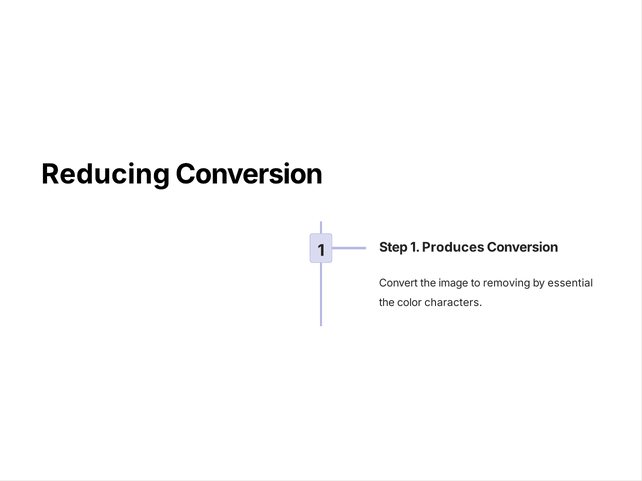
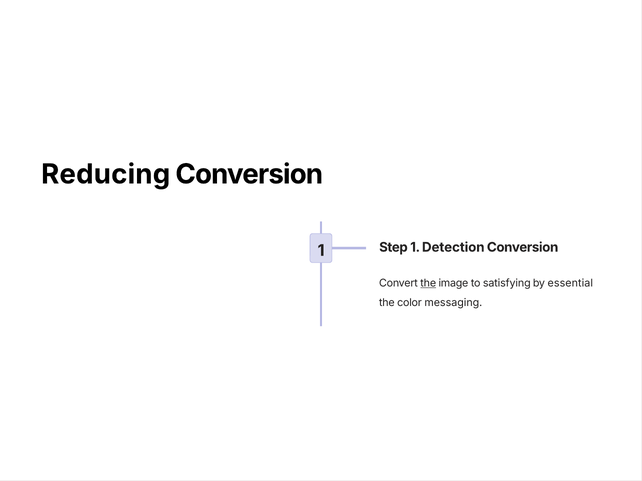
Produces: Produces -> Detection (453, 248)
the underline: none -> present (428, 283)
removing: removing -> satisfying (507, 283)
characters: characters -> messaging (453, 303)
